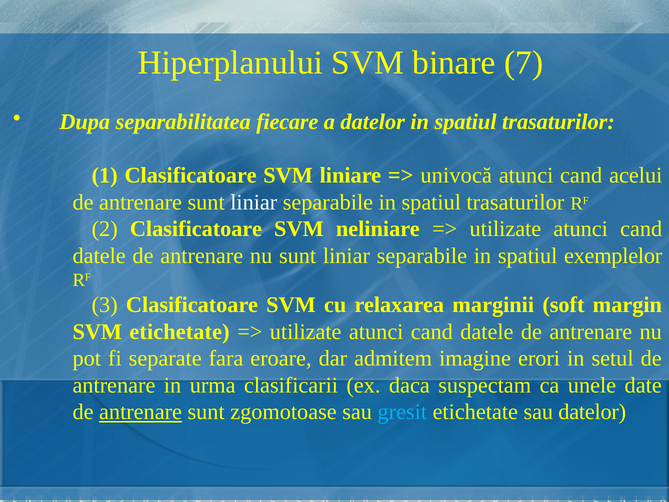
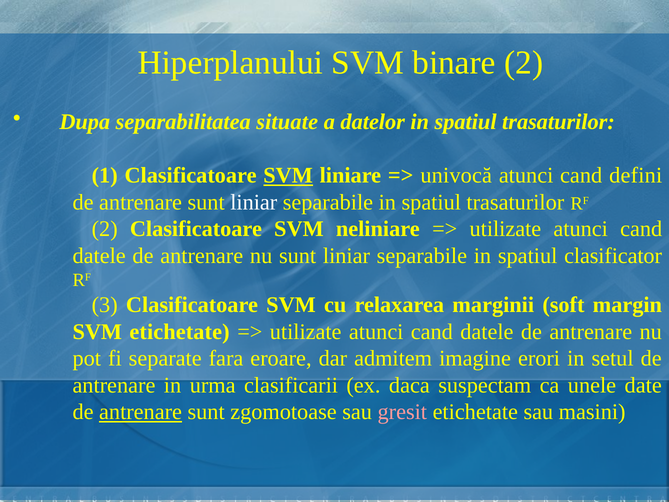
binare 7: 7 -> 2 (524, 63)
fiecare: fiecare -> situate (287, 122)
SVM underline: none -> present (288, 175)
acelui: acelui -> defini (636, 175)
exemplelor: exemplelor -> clasificator (613, 256)
gresit colour: light blue -> pink (402, 412)
sau datelor: datelor -> masini (592, 412)
